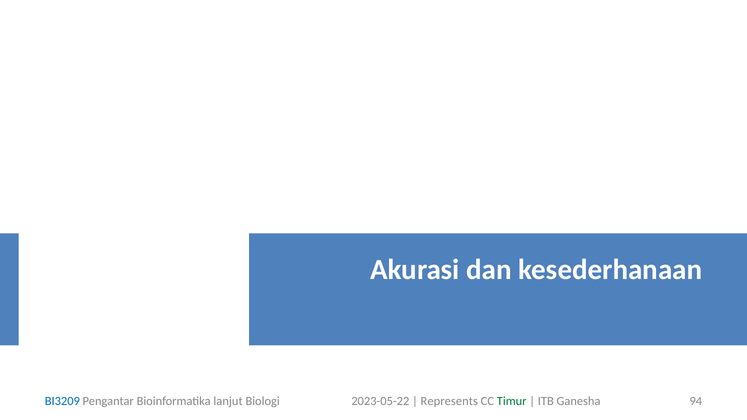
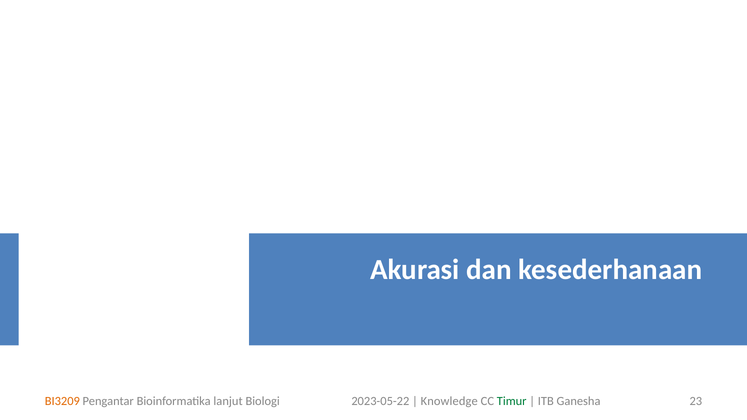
BI3209 colour: blue -> orange (62, 401)
Represents: Represents -> Knowledge (449, 401)
94: 94 -> 23 (696, 401)
